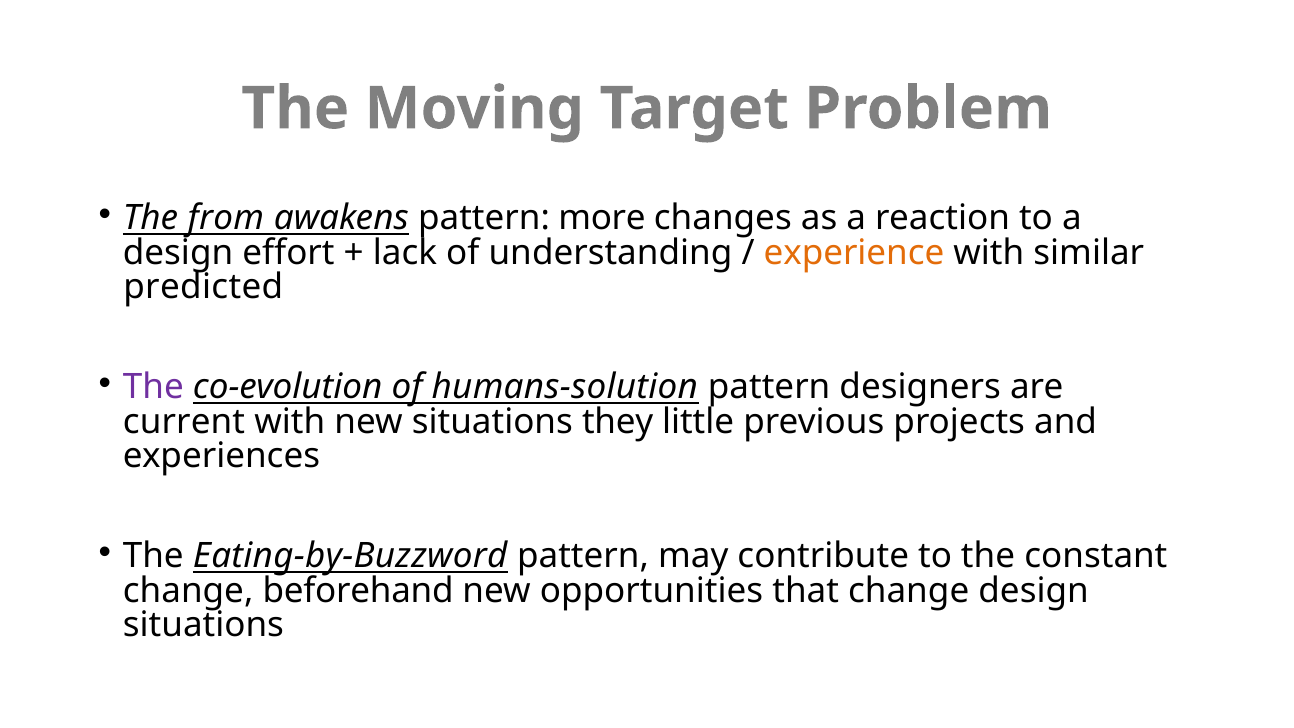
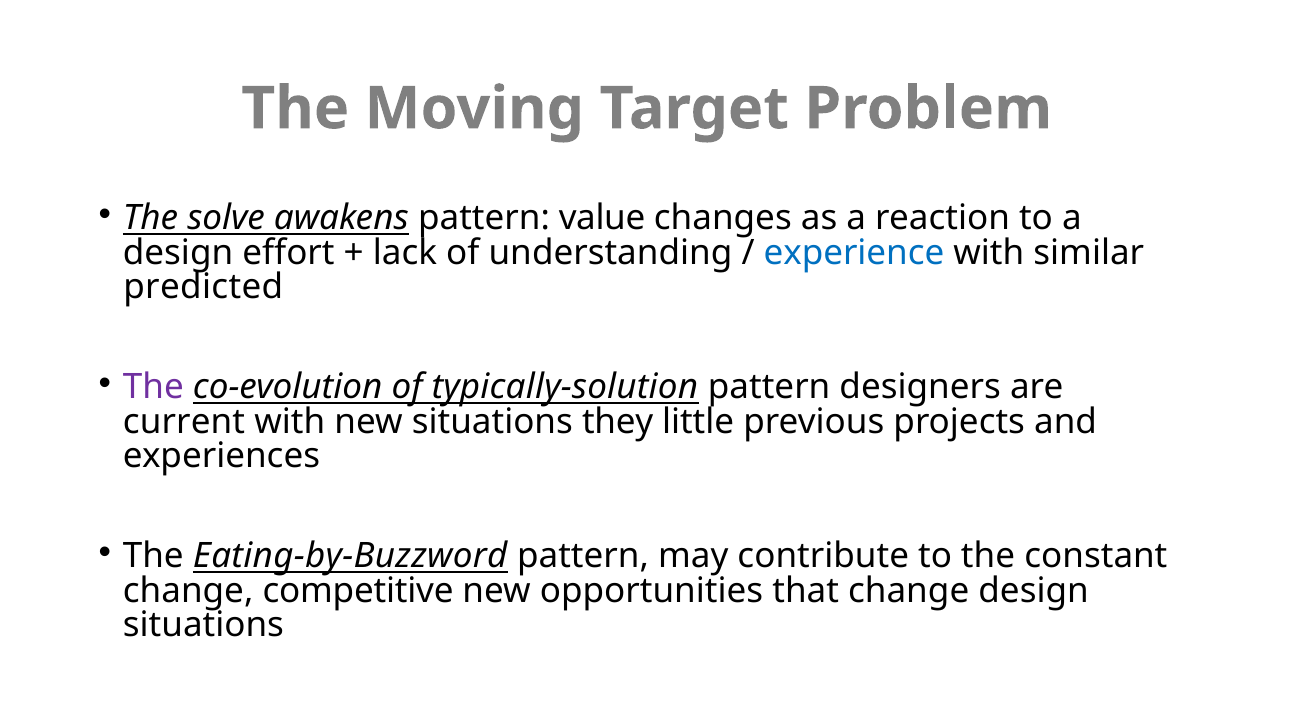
from: from -> solve (226, 218)
more: more -> value (602, 218)
experience colour: orange -> blue (854, 253)
humans-solution: humans-solution -> typically-solution (565, 387)
beforehand: beforehand -> competitive (358, 591)
